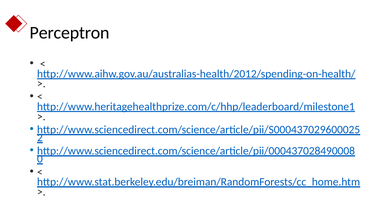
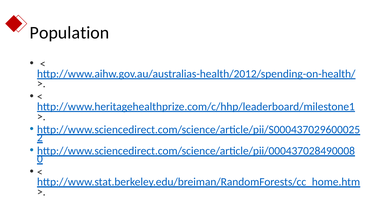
Perceptron: Perceptron -> Population (70, 33)
